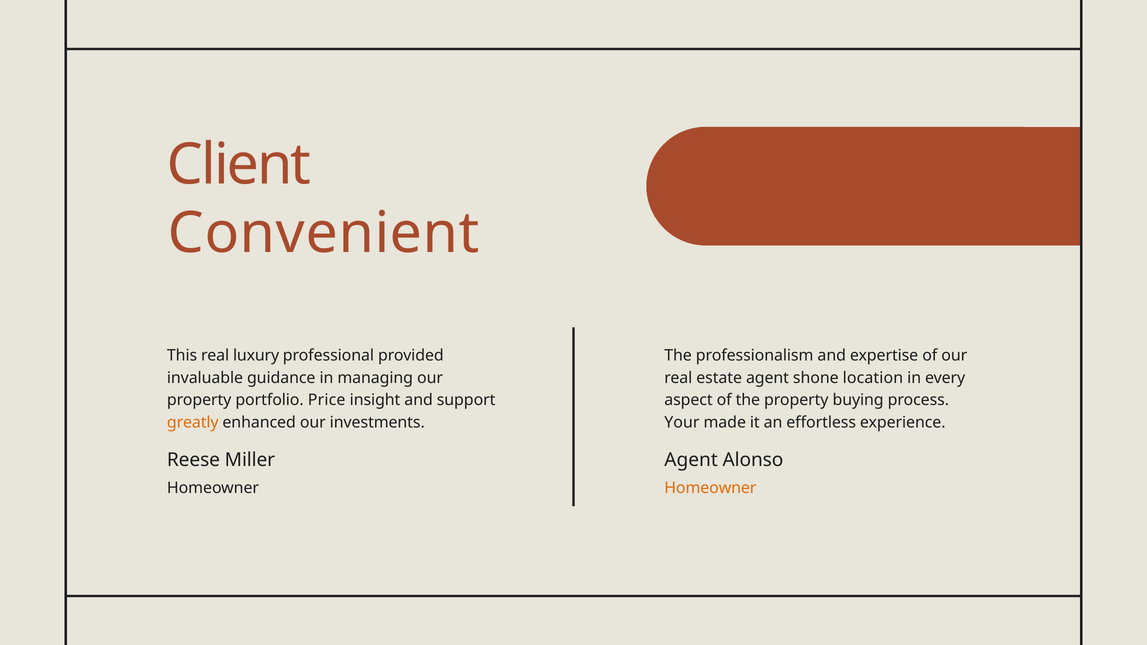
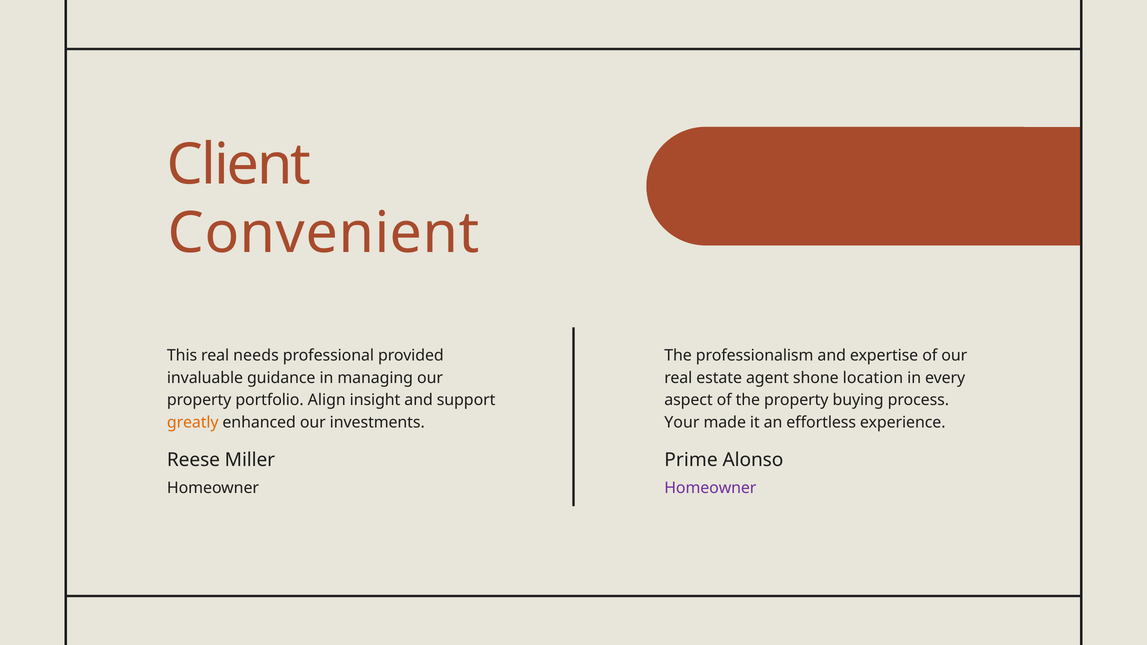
luxury: luxury -> needs (256, 356)
Price: Price -> Align (327, 400)
Agent: Agent -> Prime (691, 460)
Homeowner colour: orange -> purple (710, 488)
